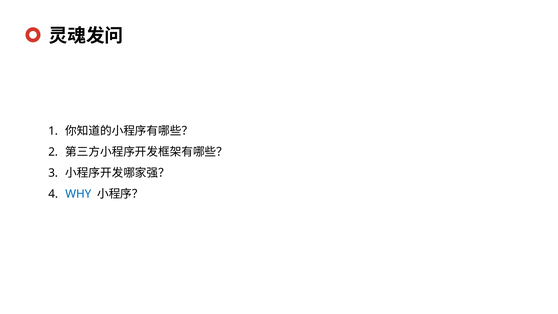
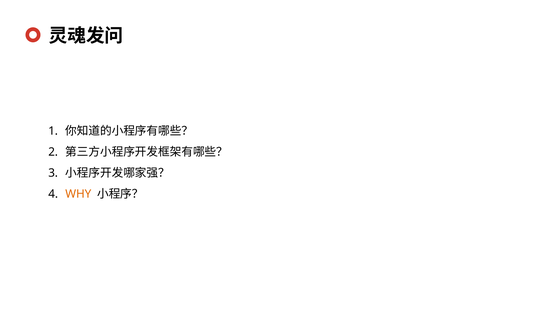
WHY colour: blue -> orange (78, 194)
